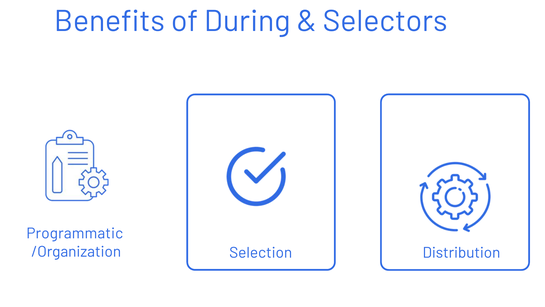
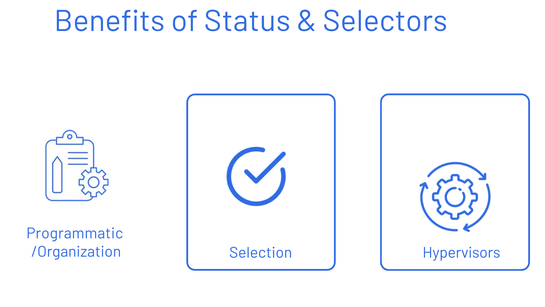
During: During -> Status (247, 21)
Distribution: Distribution -> Hypervisors (461, 252)
